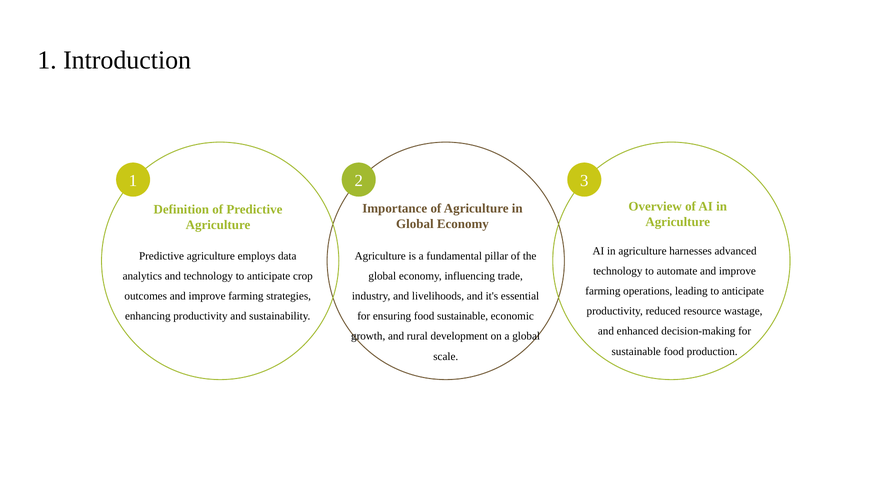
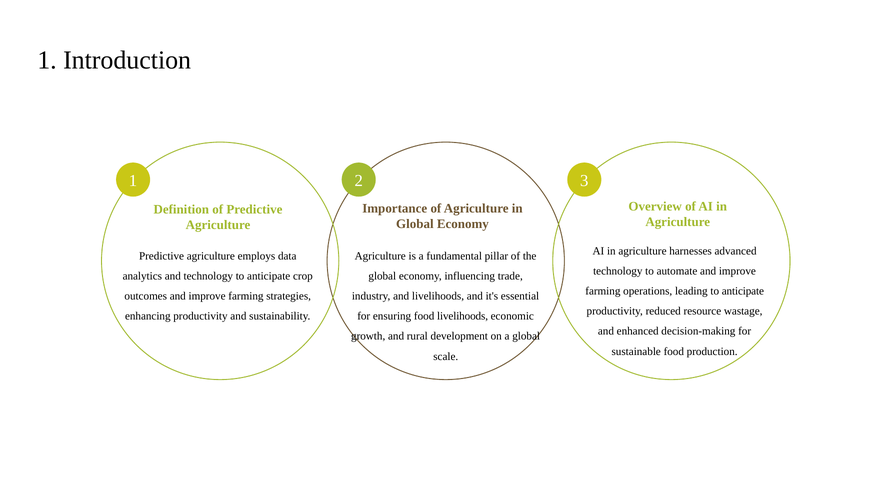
food sustainable: sustainable -> livelihoods (463, 316)
